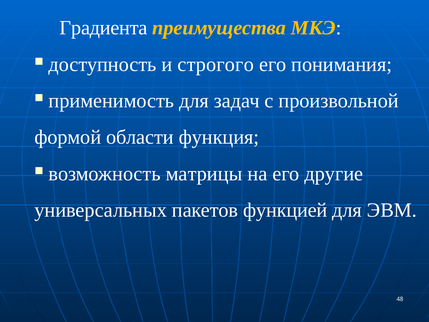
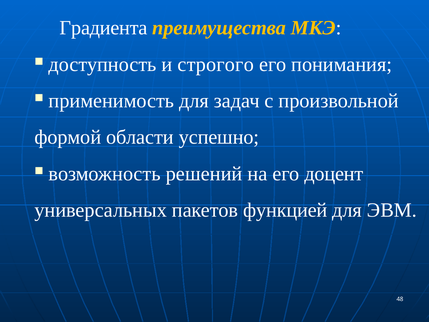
функция: функция -> успешно (219, 137)
матрицы: матрицы -> решений (204, 174)
другие: другие -> доцент (334, 174)
